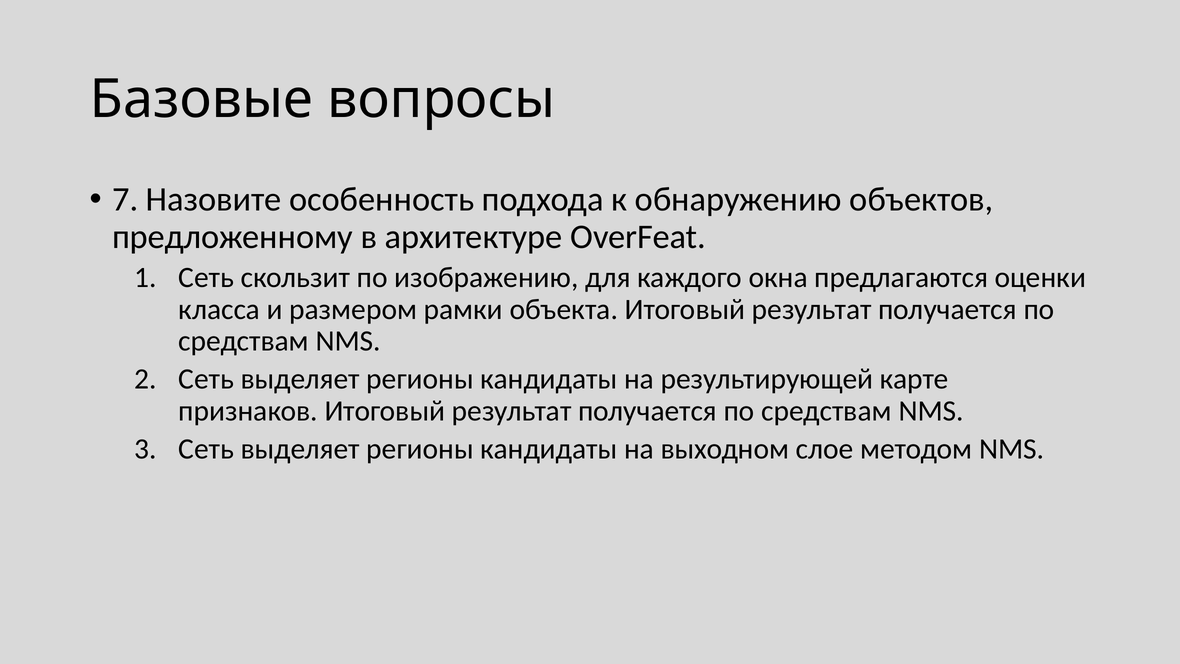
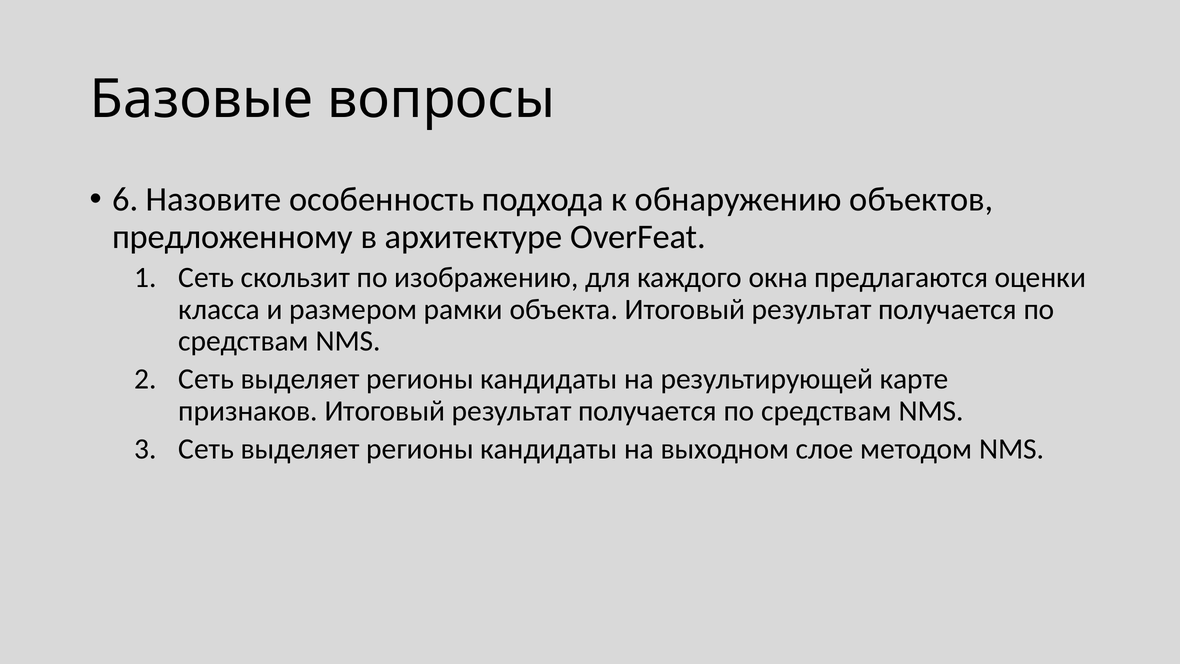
7: 7 -> 6 (125, 200)
